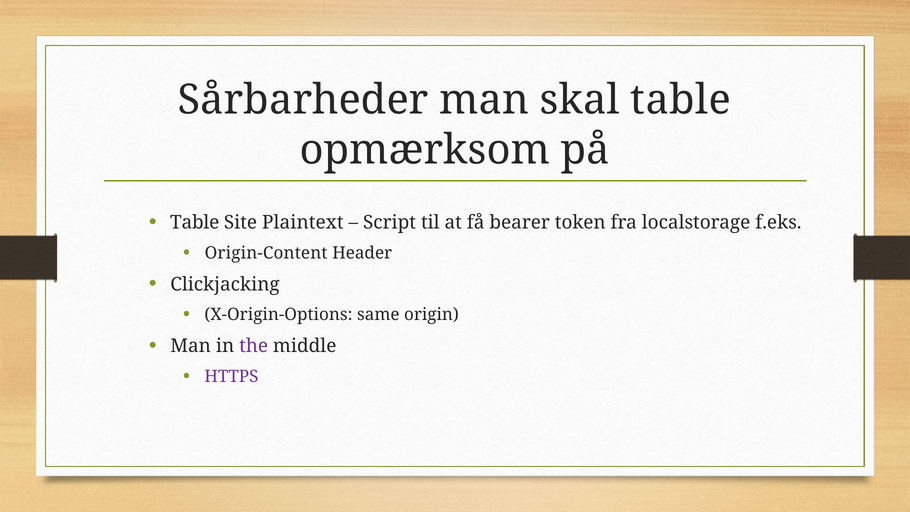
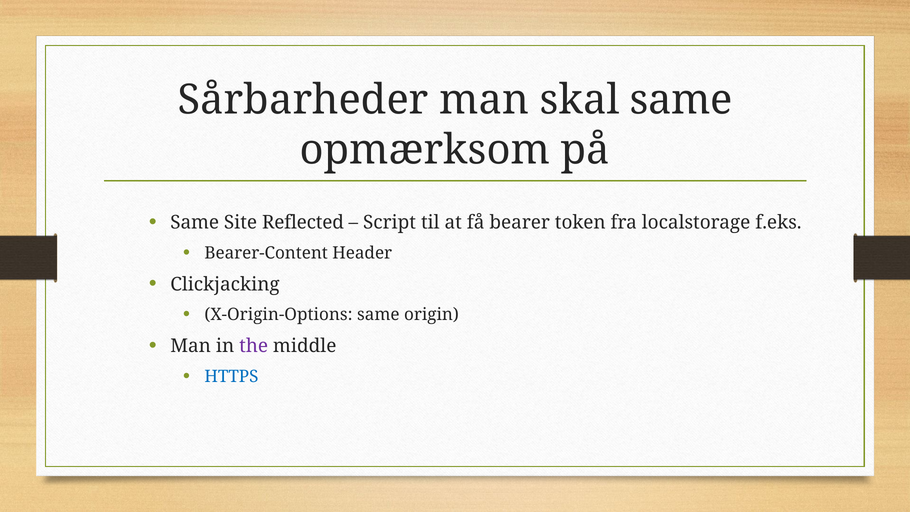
skal table: table -> same (681, 100)
Table: Table -> Same (195, 222)
Plaintext: Plaintext -> Reflected (303, 222)
Origin-Content: Origin-Content -> Bearer-Content (266, 253)
HTTPS colour: purple -> blue (231, 377)
